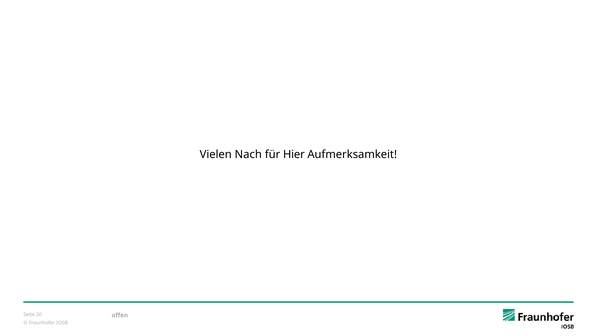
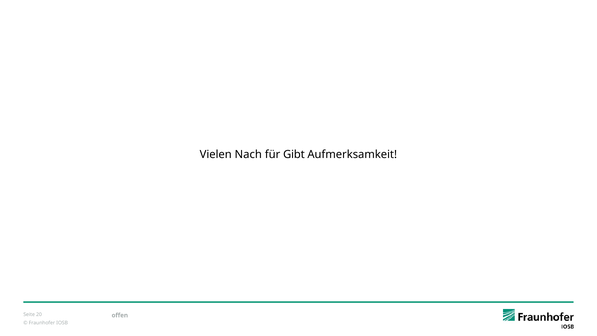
Hier: Hier -> Gibt (294, 154)
